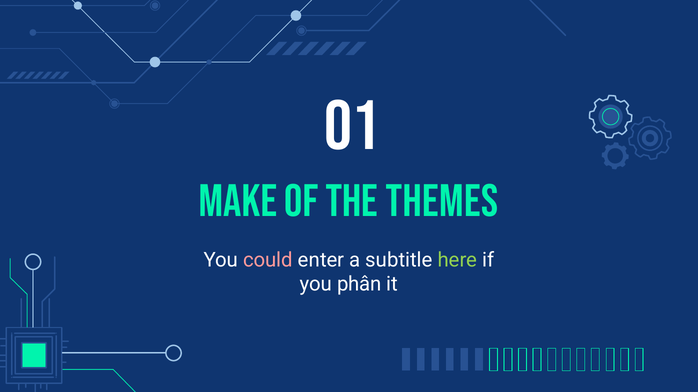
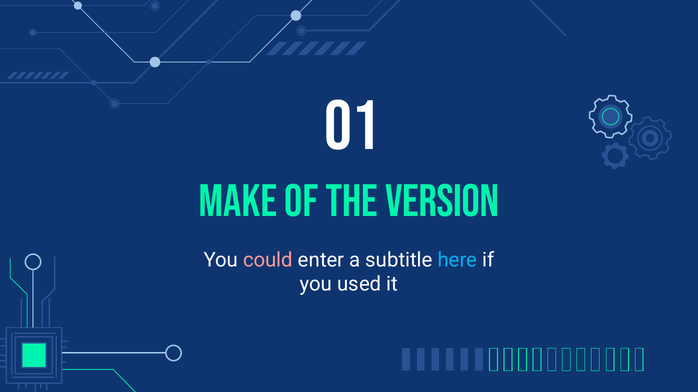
THEMES: THEMES -> VERSION (442, 202)
here colour: light green -> light blue (457, 260)
phân: phân -> used (359, 285)
